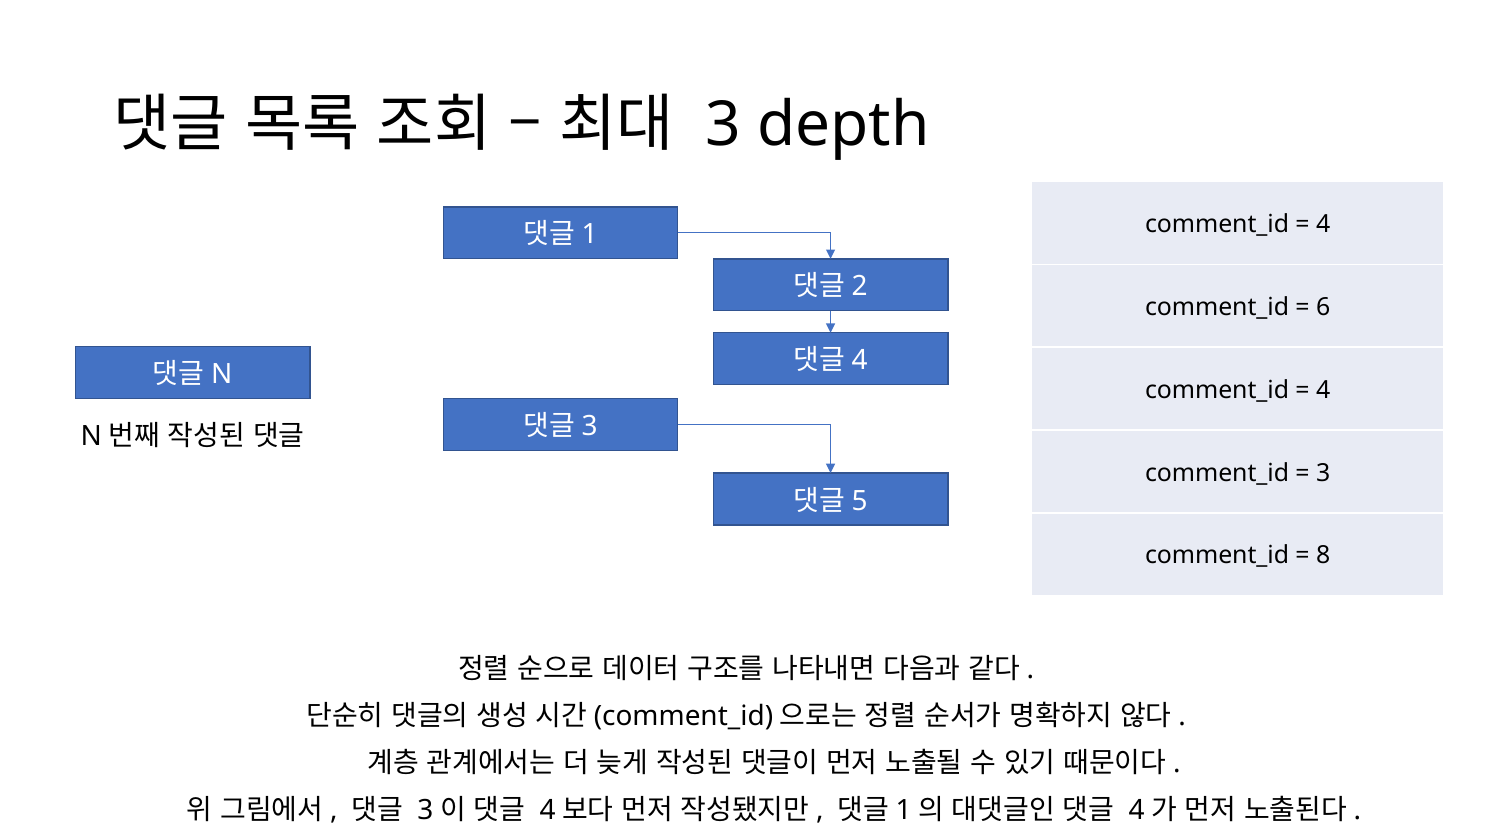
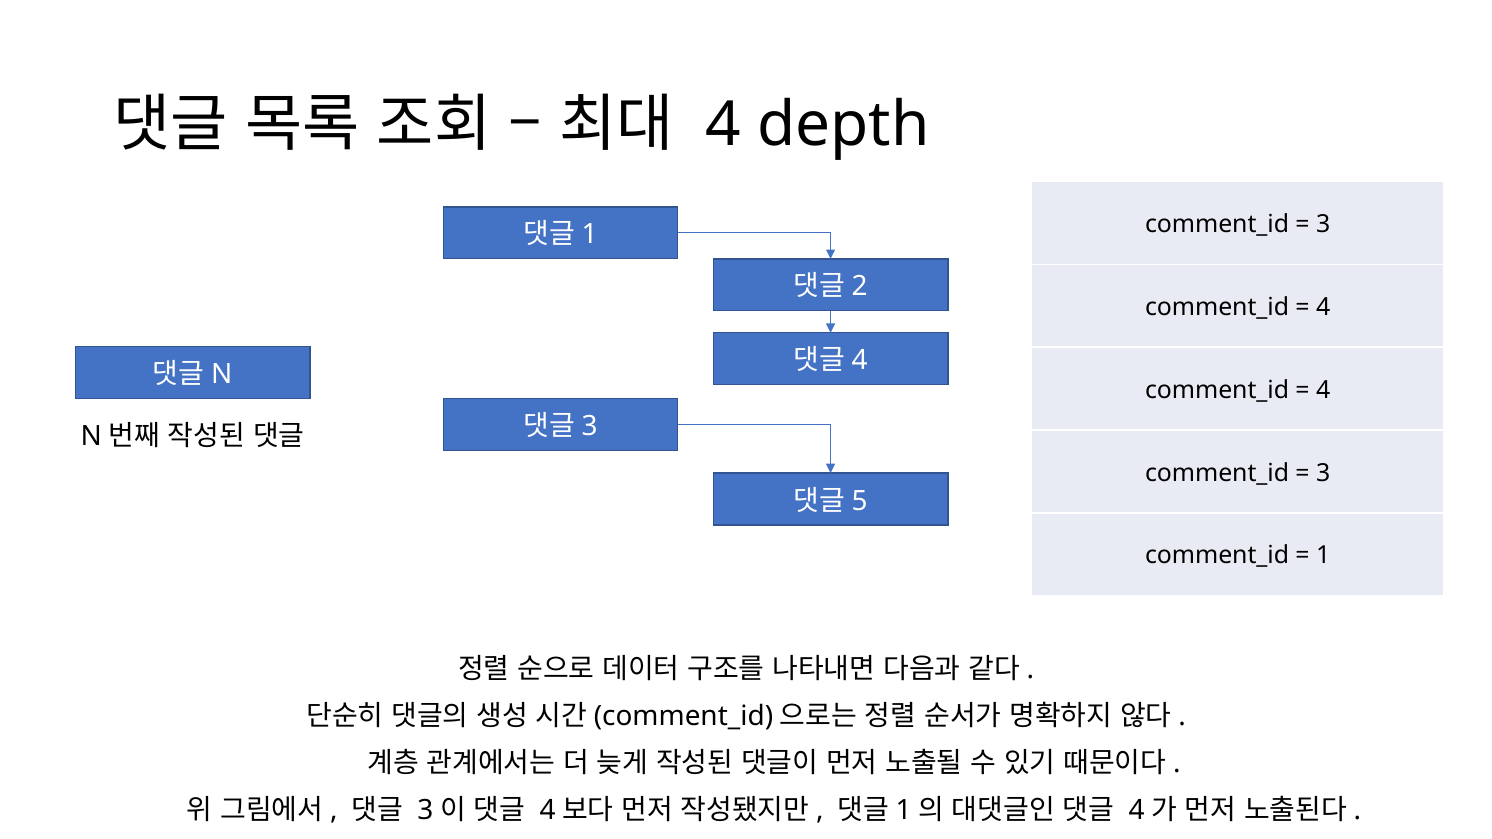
3: 3 -> 4 (724, 125)
4: 4 -> 3 (1323, 224)
6: 6 -> 4 (1323, 307)
8: 8 -> 1 (1323, 556)
